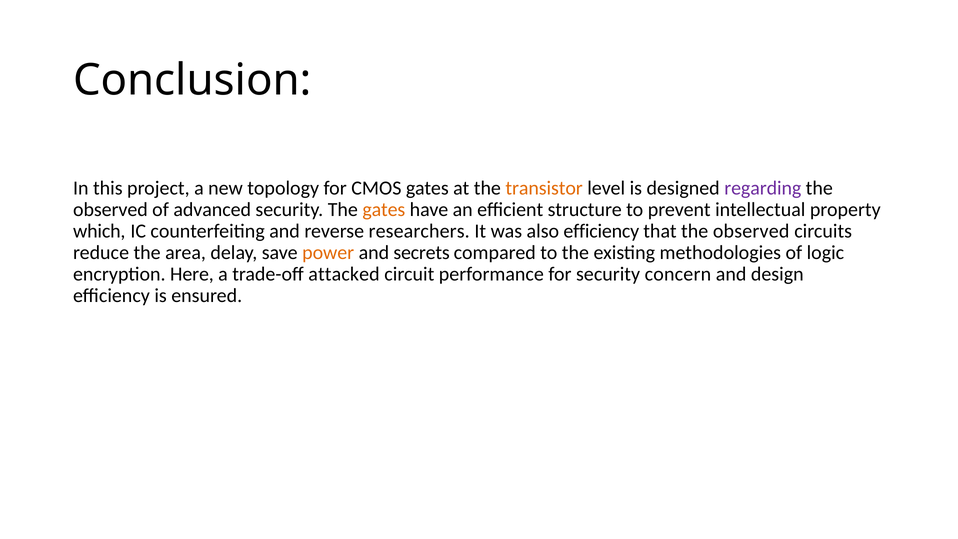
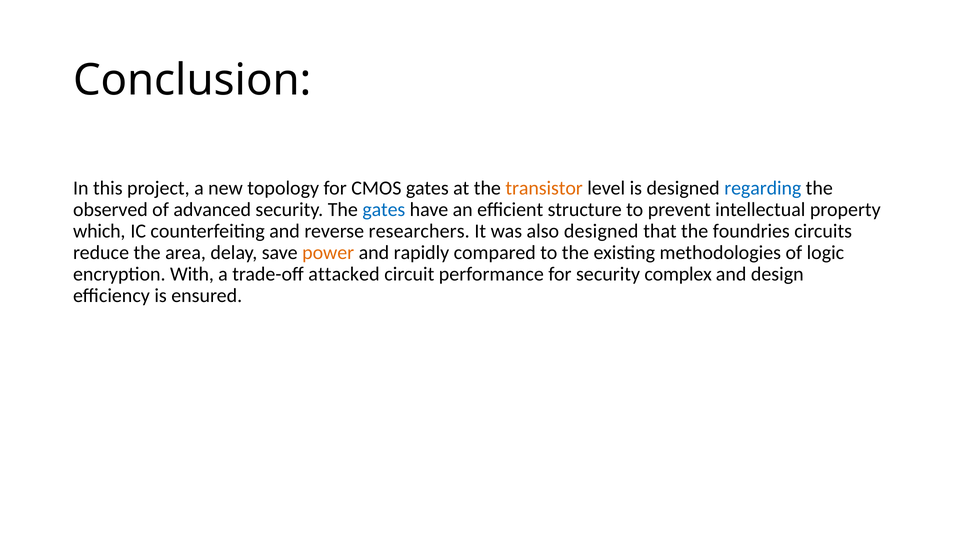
regarding colour: purple -> blue (763, 188)
gates colour: orange -> blue (384, 209)
also efficiency: efficiency -> designed (601, 231)
that the observed: observed -> foundries (751, 231)
secrets: secrets -> rapidly (421, 253)
Here: Here -> With (192, 274)
concern: concern -> complex (678, 274)
